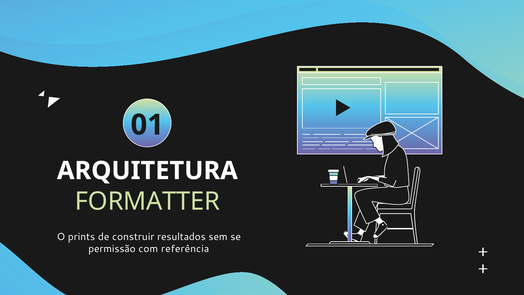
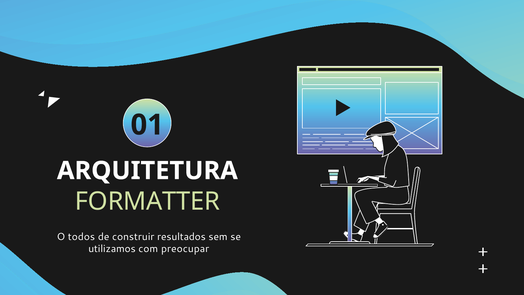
prints: prints -> todos (81, 236)
permissão: permissão -> utilizamos (112, 249)
referência: referência -> preocupar (185, 249)
